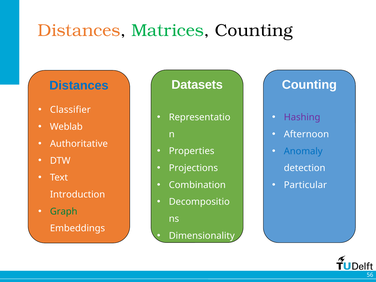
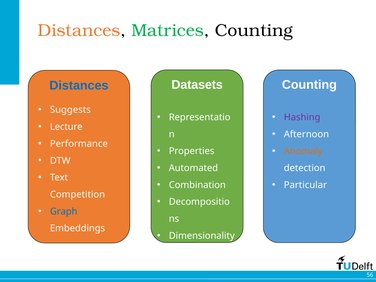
Classifier: Classifier -> Suggests (70, 110)
Weblab: Weblab -> Lecture (66, 127)
Authoritative: Authoritative -> Performance (79, 144)
Anomaly colour: blue -> orange (303, 151)
Projections: Projections -> Automated (193, 168)
Introduction: Introduction -> Competition (77, 194)
Graph colour: green -> blue (64, 211)
